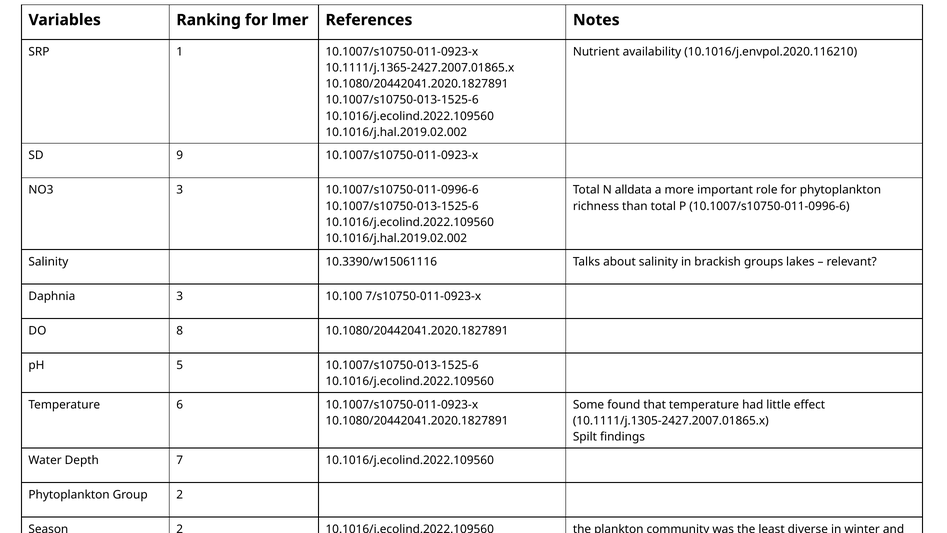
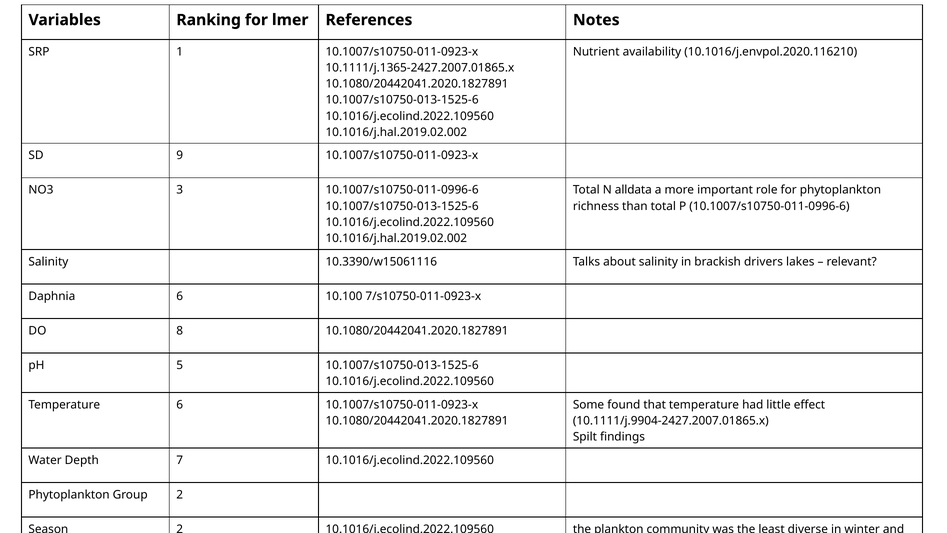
groups: groups -> drivers (764, 262)
Daphnia 3: 3 -> 6 (180, 296)
10.1111/j.1305-2427.2007.01865.x: 10.1111/j.1305-2427.2007.01865.x -> 10.1111/j.9904-2427.2007.01865.x (671, 421)
